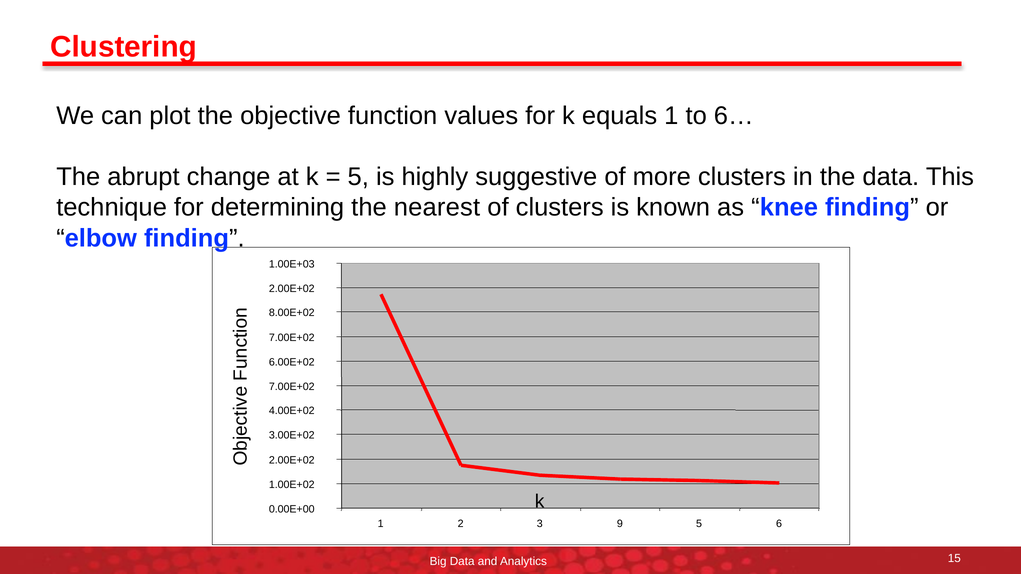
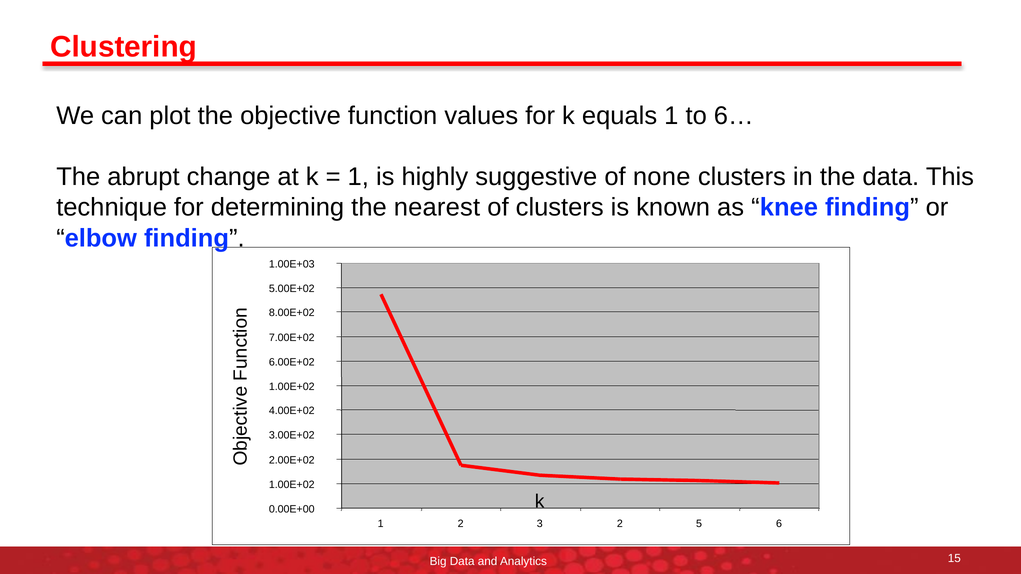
5: 5 -> 1 (358, 177)
more: more -> none (662, 177)
2.00E+02: 2.00E+02 -> 5.00E+02 (292, 289)
7.00E+02: 7.00E+02 -> 1.00E+02 (292, 387)
3 9: 9 -> 2 (620, 524)
